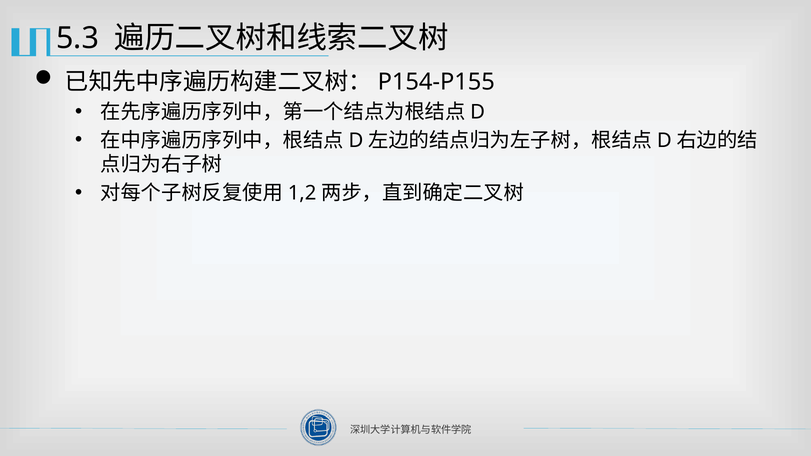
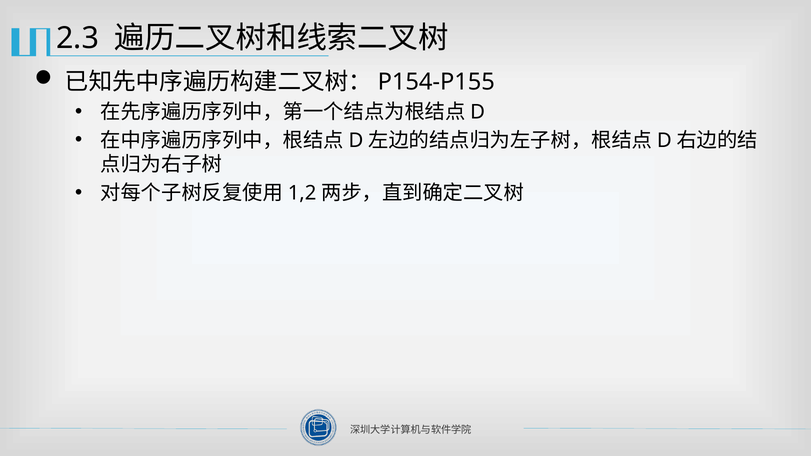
5.3: 5.3 -> 2.3 (77, 38)
